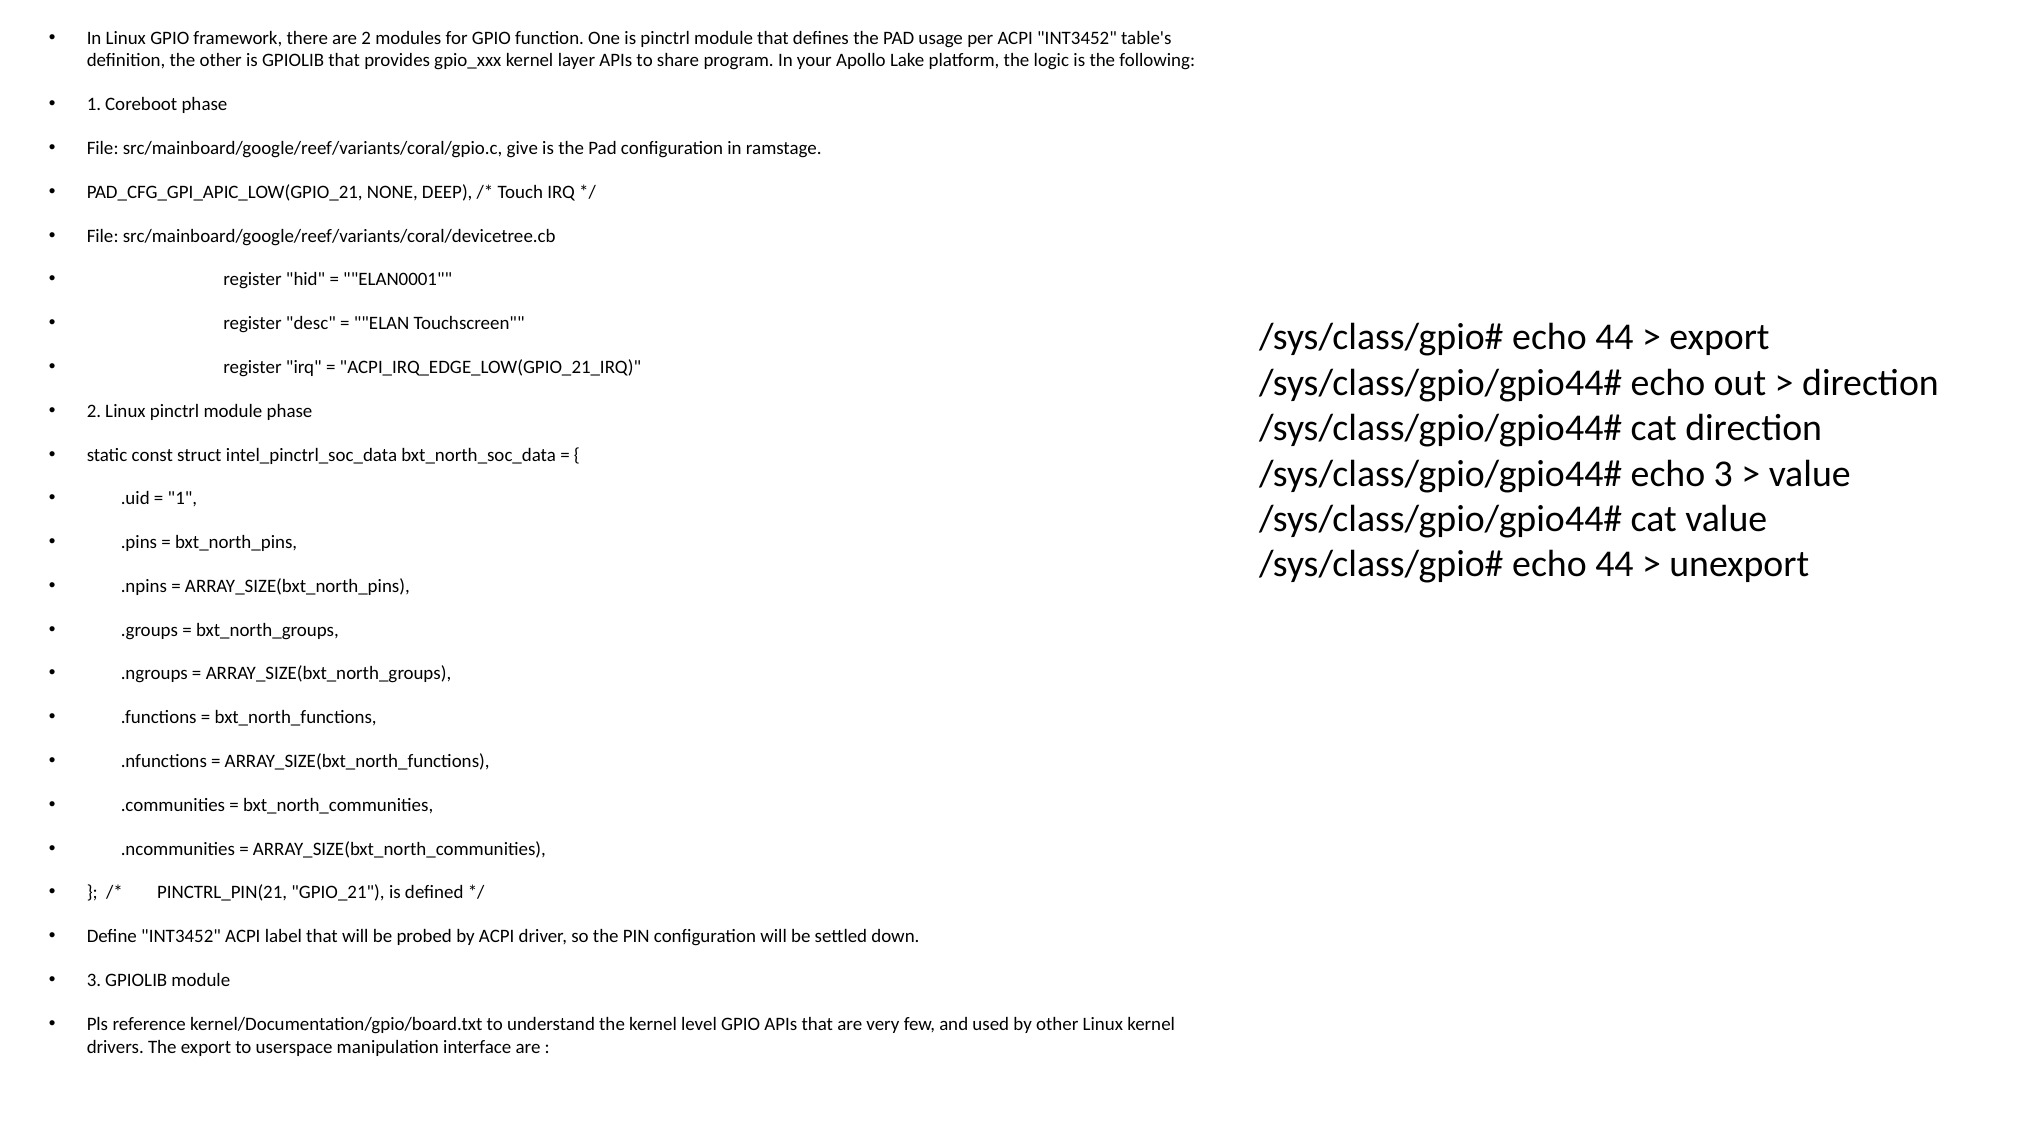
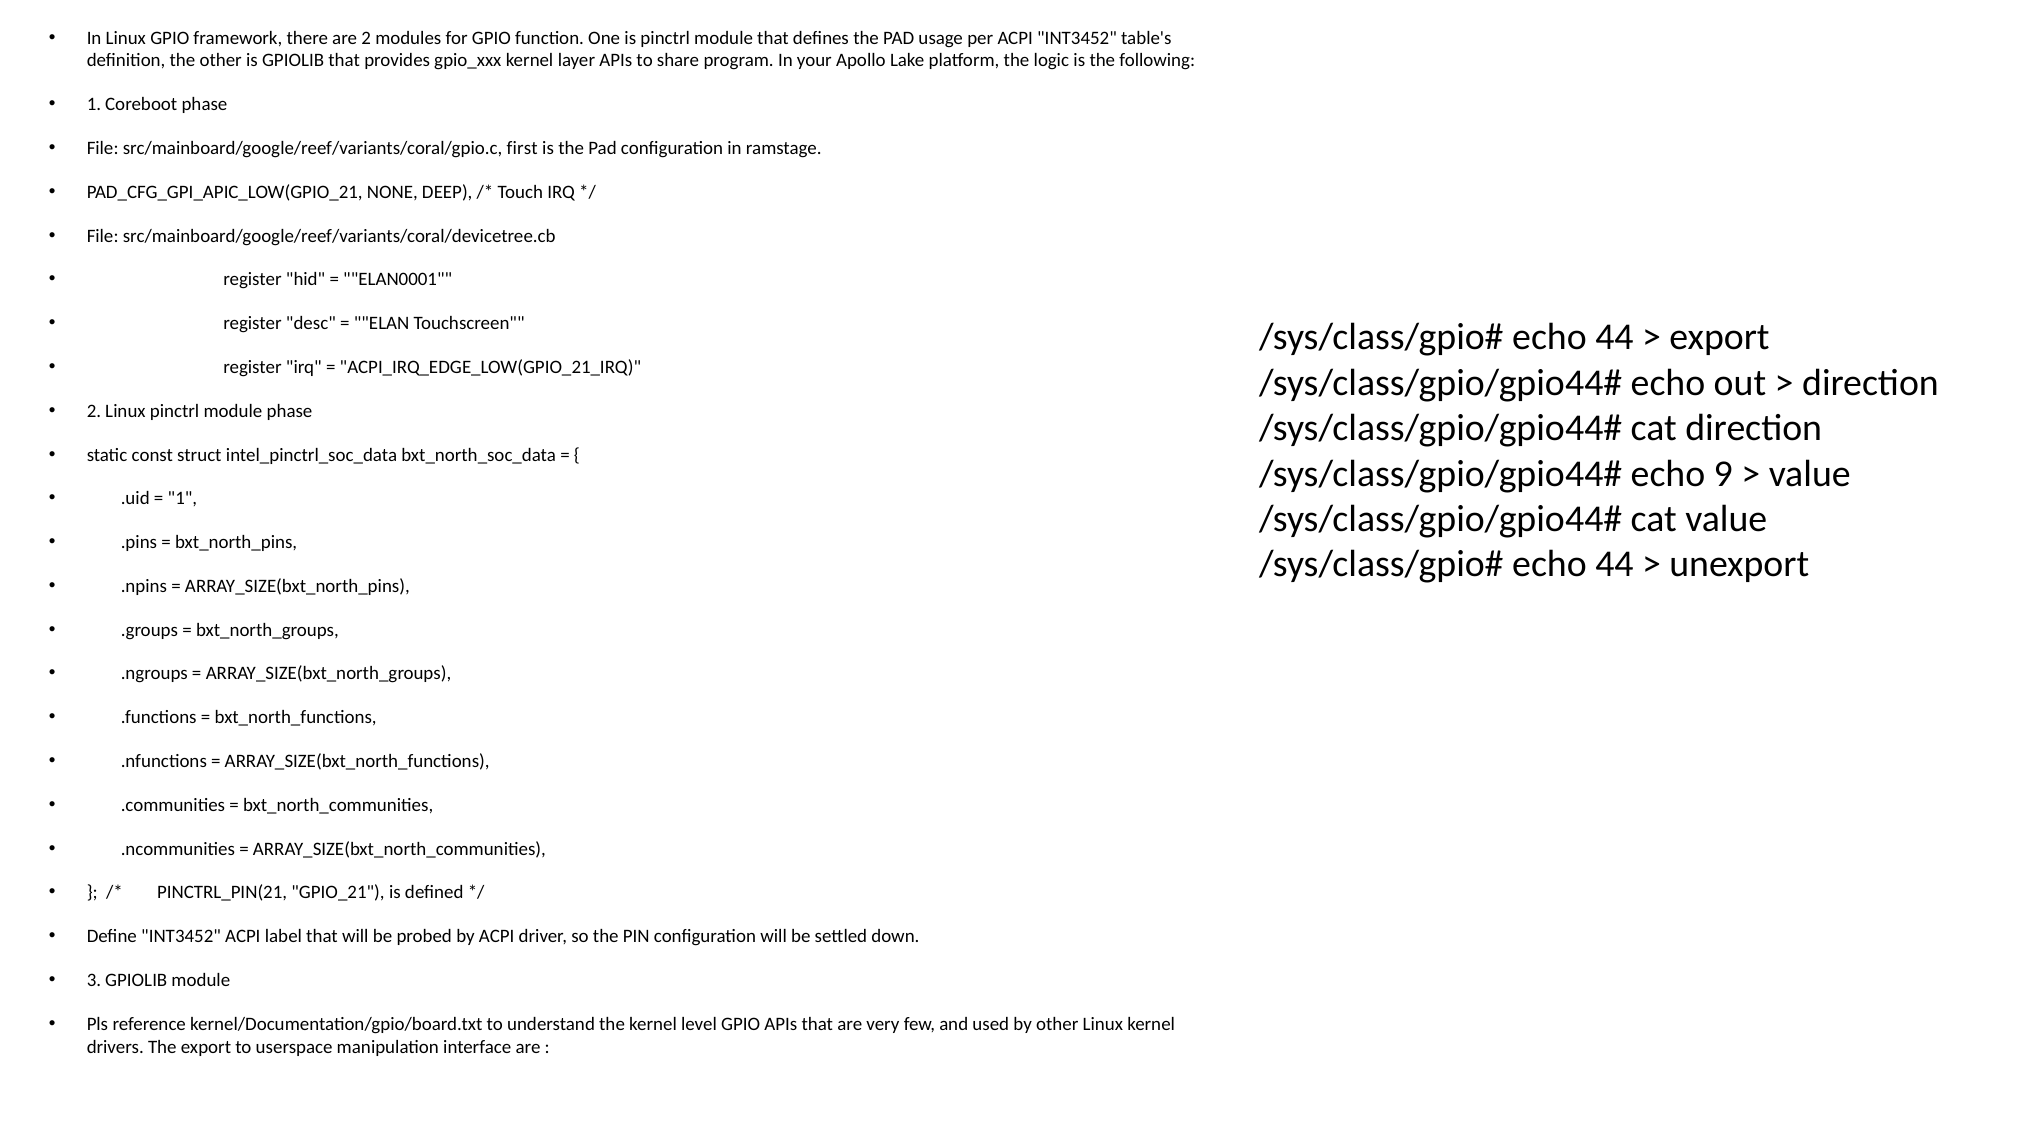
give: give -> first (522, 148)
echo 3: 3 -> 9 (1723, 473)
